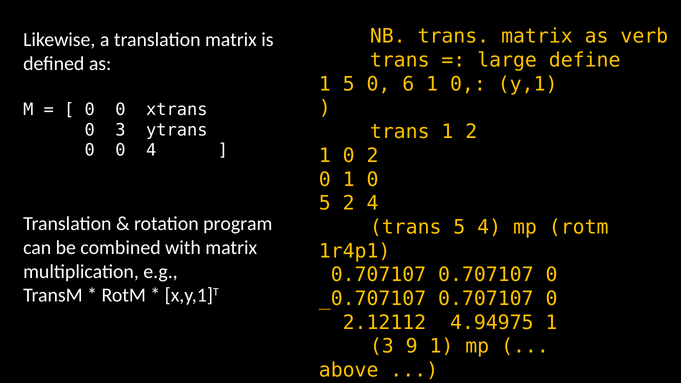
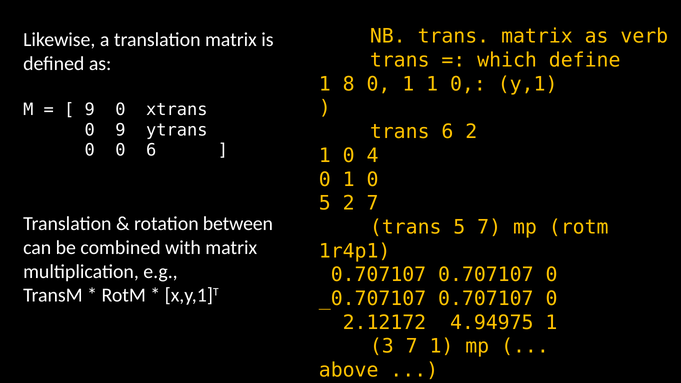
large: large -> which (507, 60)
1 5: 5 -> 8 (349, 84)
6: 6 -> 1 (408, 84)
0: 0 -> 9 (90, 110)
0 3: 3 -> 9 (120, 130)
trans 1: 1 -> 6 (447, 132)
0 4: 4 -> 6 (151, 150)
0 2: 2 -> 4 (373, 156)
2 4: 4 -> 7 (373, 203)
program: program -> between (238, 224)
5 4: 4 -> 7 (489, 227)
2.12112: 2.12112 -> 2.12172 (384, 323)
3 9: 9 -> 7 (412, 346)
